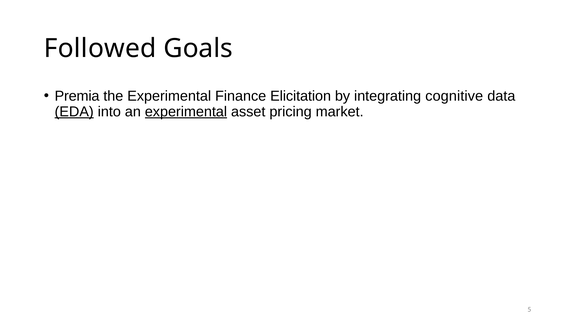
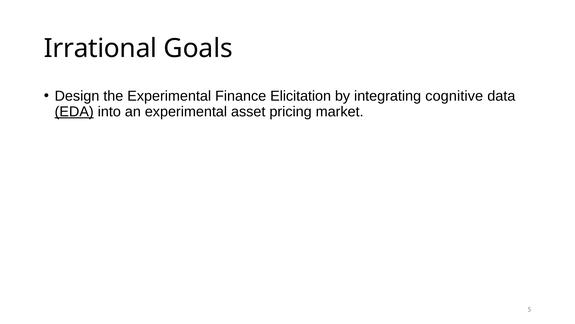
Followed: Followed -> Irrational (100, 48)
Premia: Premia -> Design (77, 96)
experimental underline: present -> none (186, 111)
